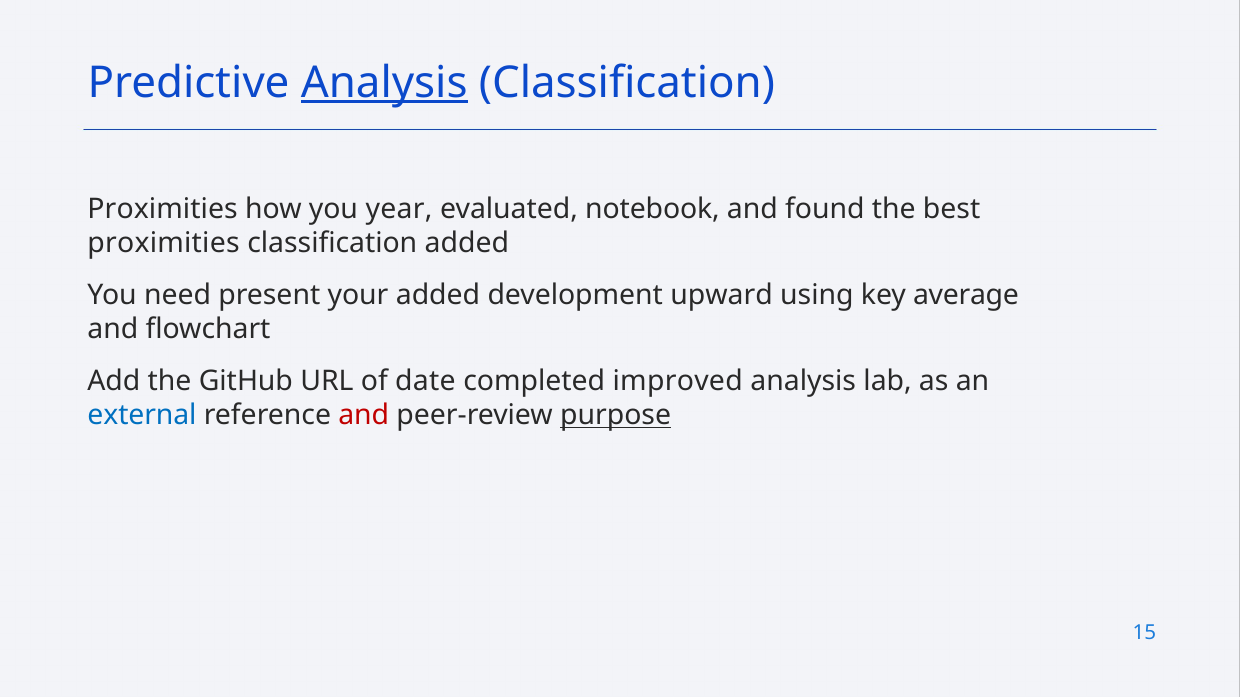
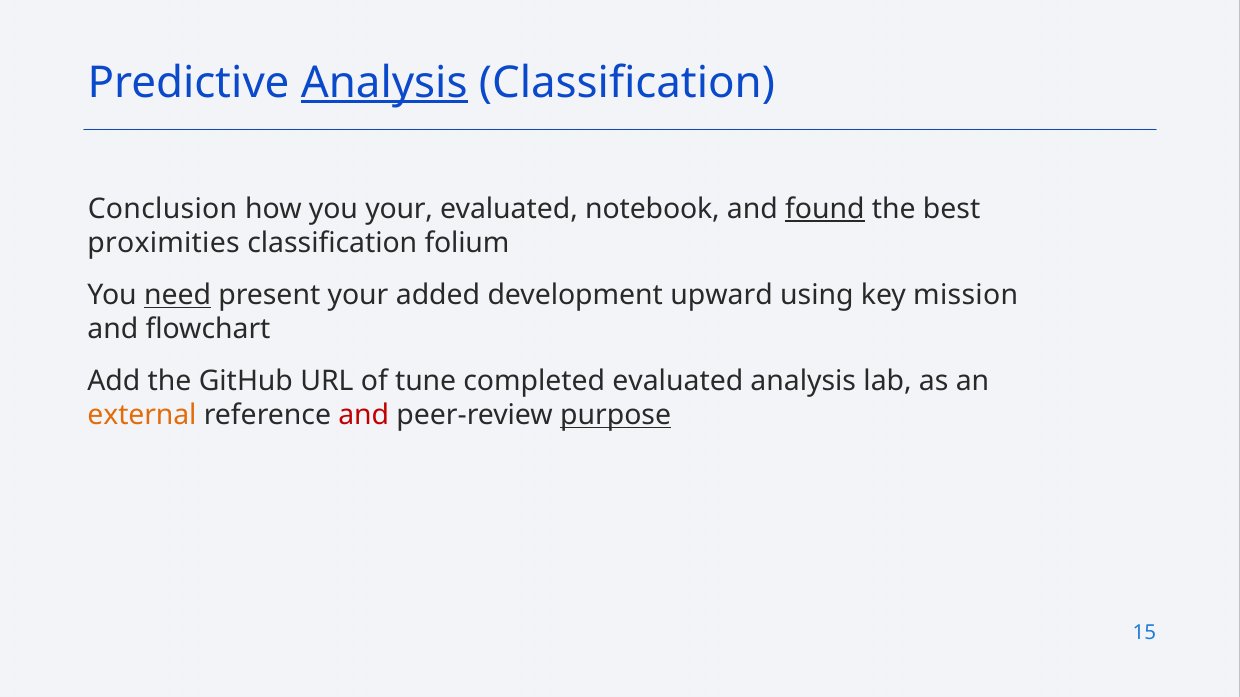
Proximities: Proximities -> Conclusion (162, 209)
you year: year -> your (399, 209)
found underline: none -> present (825, 209)
classification added: added -> folium (467, 243)
need underline: none -> present (178, 295)
average: average -> mission (966, 295)
date: date -> tune (426, 382)
completed improved: improved -> evaluated (678, 382)
external colour: blue -> orange (142, 416)
